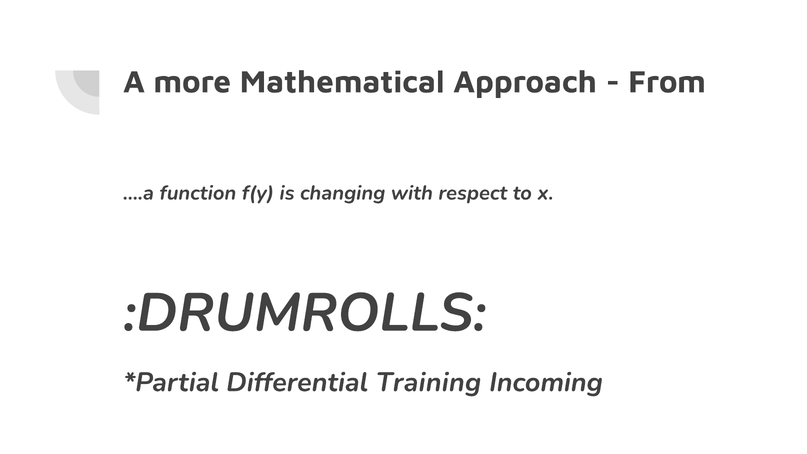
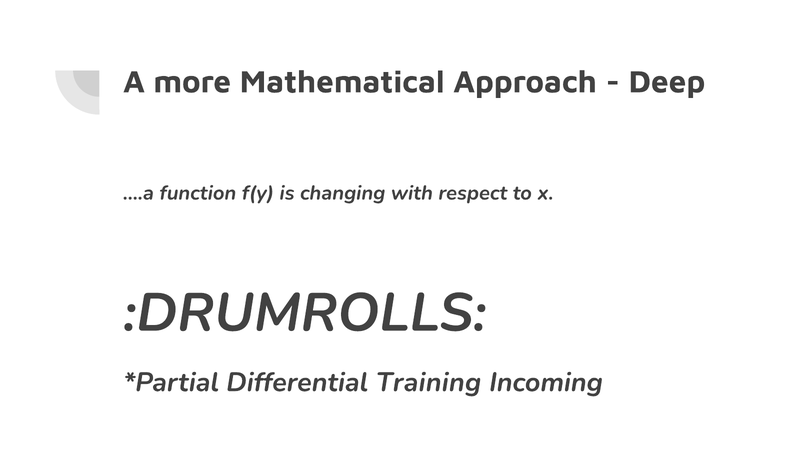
From: From -> Deep (667, 82)
